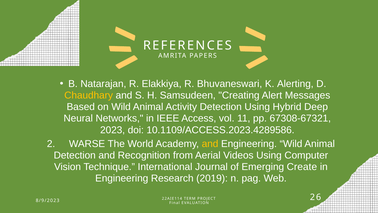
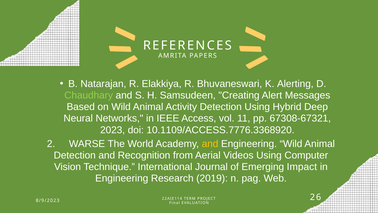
Chaudhary colour: yellow -> light green (89, 95)
10.1109/ACCESS.2023.4289586: 10.1109/ACCESS.2023.4289586 -> 10.1109/ACCESS.7776.3368920 (221, 130)
Create: Create -> Impact (302, 167)
